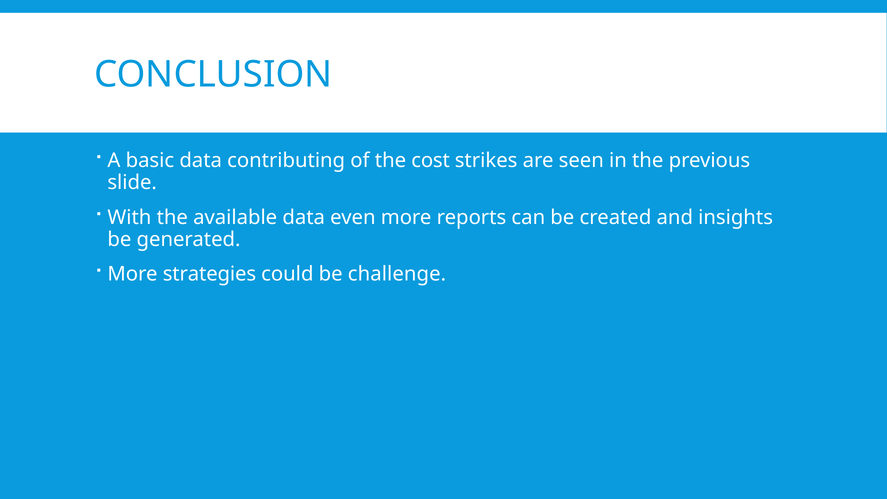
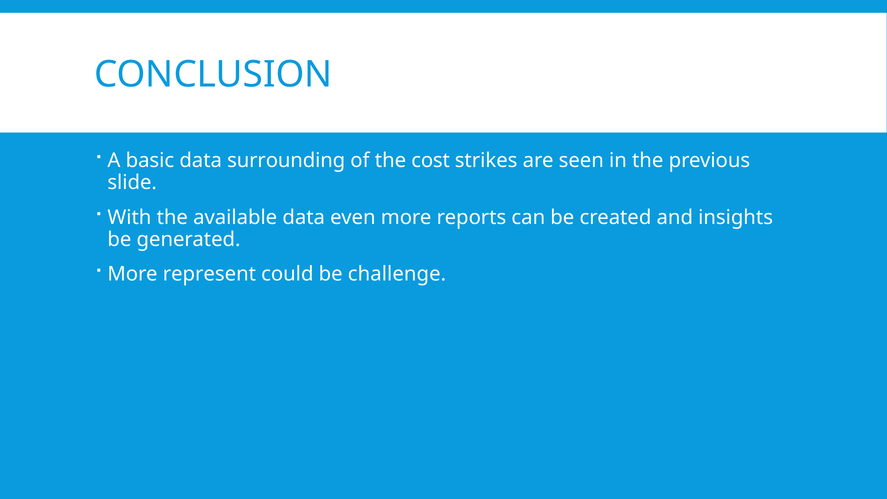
contributing: contributing -> surrounding (286, 161)
strategies: strategies -> represent (209, 274)
